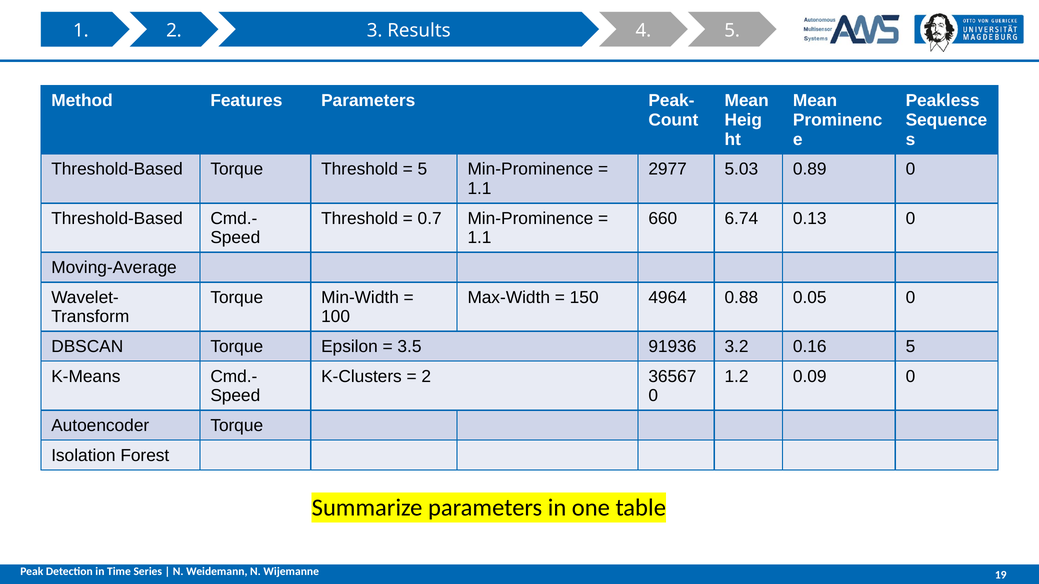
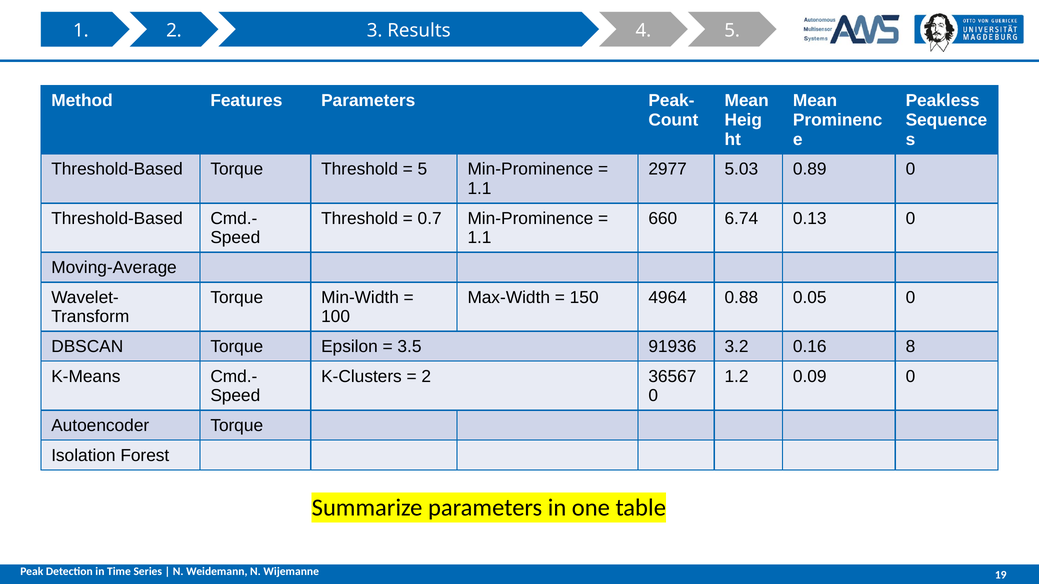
0.16 5: 5 -> 8 (910, 347)
